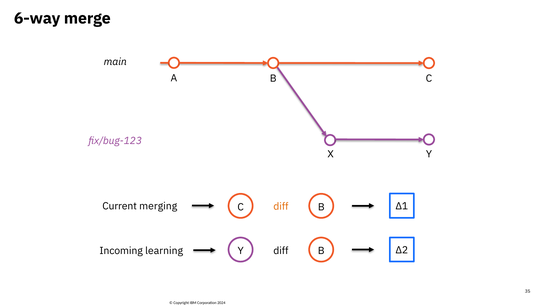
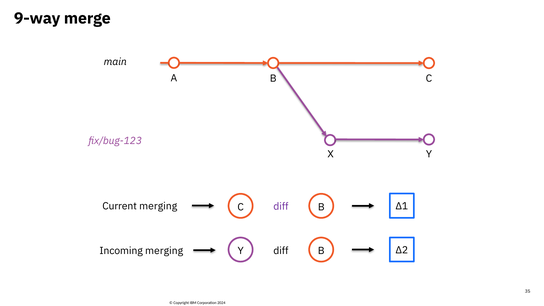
6-way: 6-way -> 9-way (37, 18)
diff colour: orange -> purple (281, 206)
Incoming learning: learning -> merging (164, 251)
